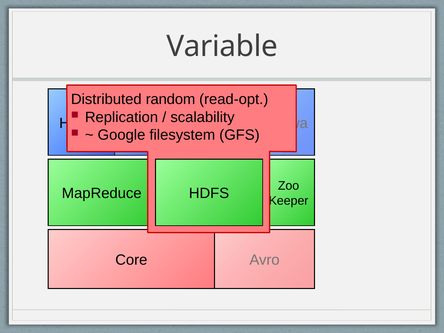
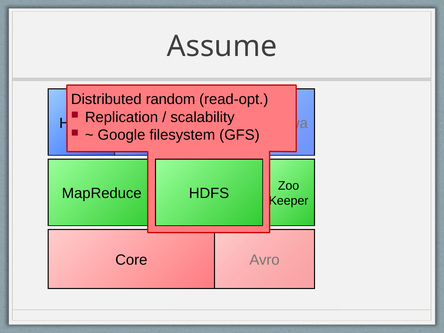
Variable: Variable -> Assume (222, 46)
